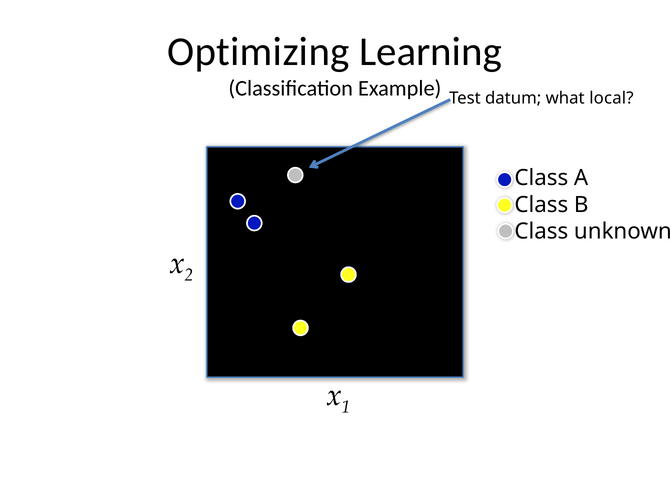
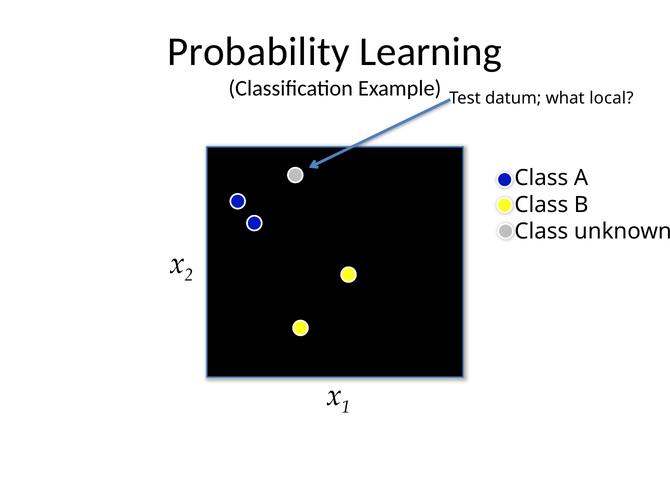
Optimizing: Optimizing -> Probability (258, 51)
